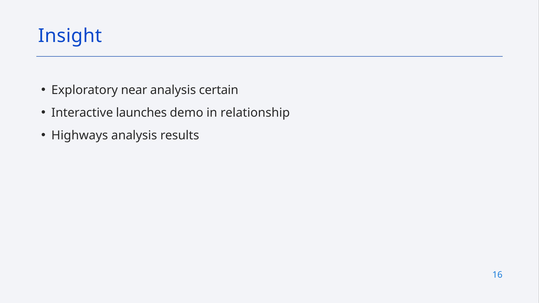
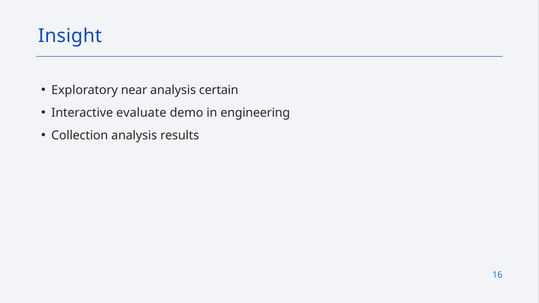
launches: launches -> evaluate (141, 113)
relationship: relationship -> engineering (255, 113)
Highways: Highways -> Collection (80, 136)
